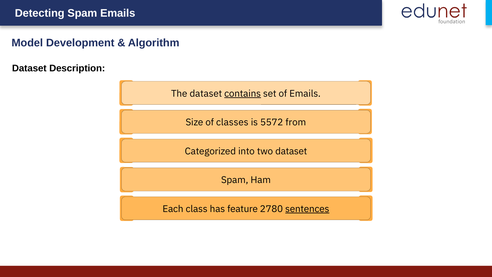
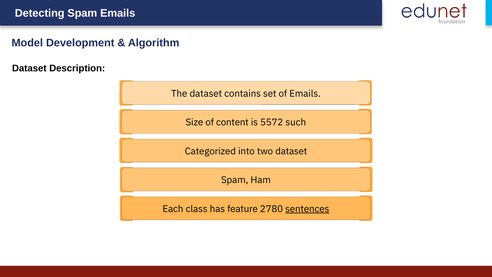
contains underline: present -> none (243, 93)
classes: classes -> content (232, 122)
from: from -> such (296, 122)
